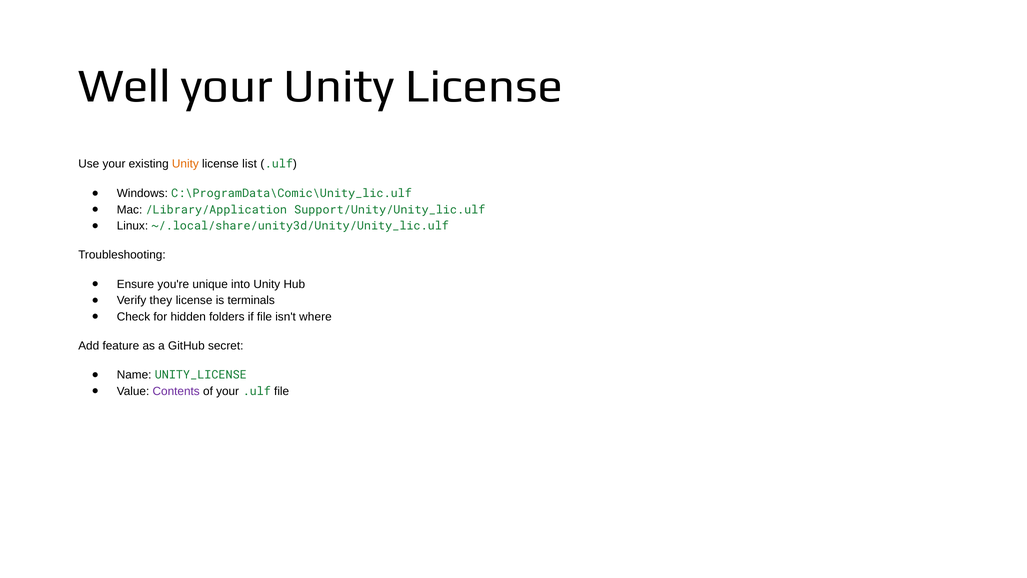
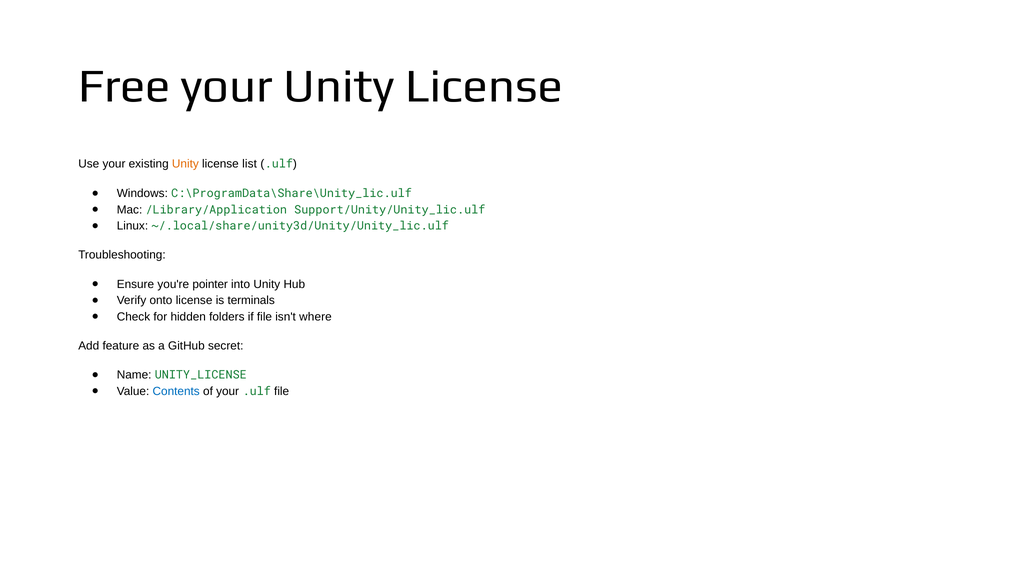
Well: Well -> Free (124, 86)
C:\ProgramData\Comic\Unity_lic.ulf: C:\ProgramData\Comic\Unity_lic.ulf -> C:\ProgramData\Share\Unity_lic.ulf (292, 193)
unique: unique -> pointer (210, 284)
they: they -> onto (161, 300)
Contents colour: purple -> blue (176, 391)
